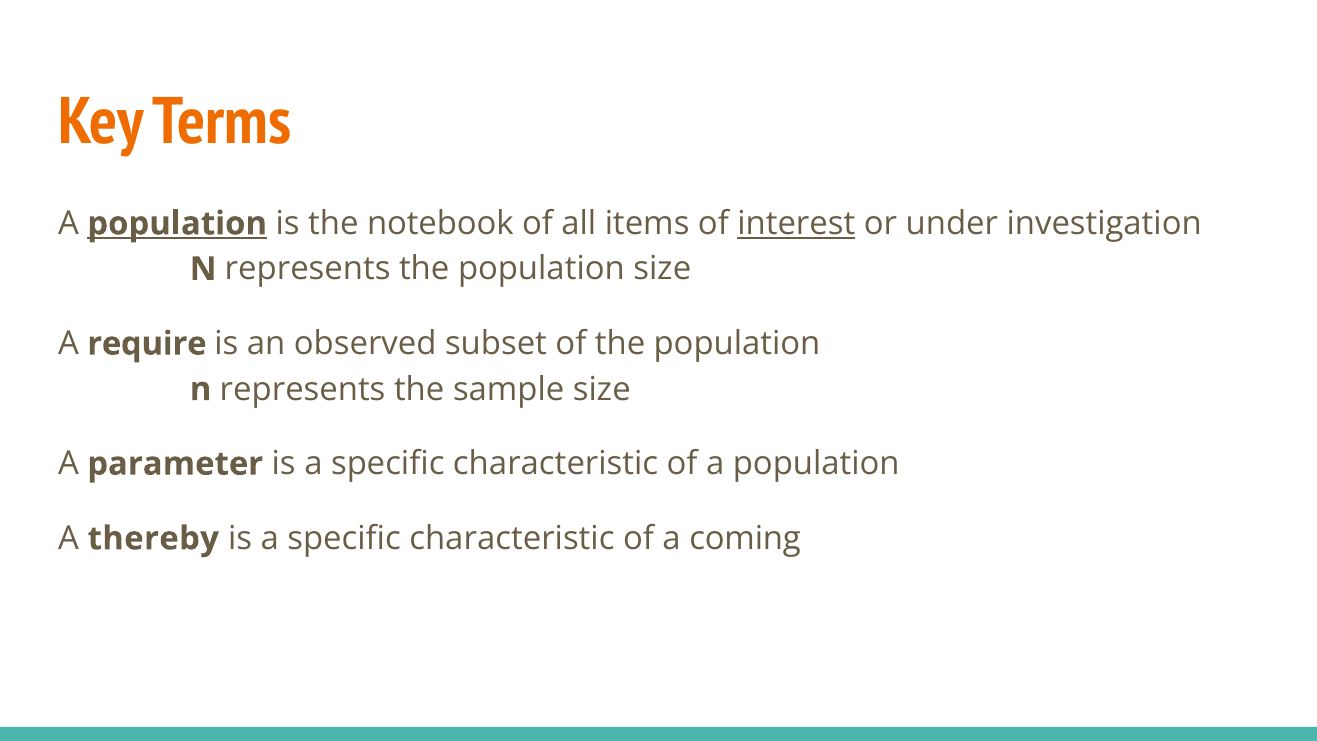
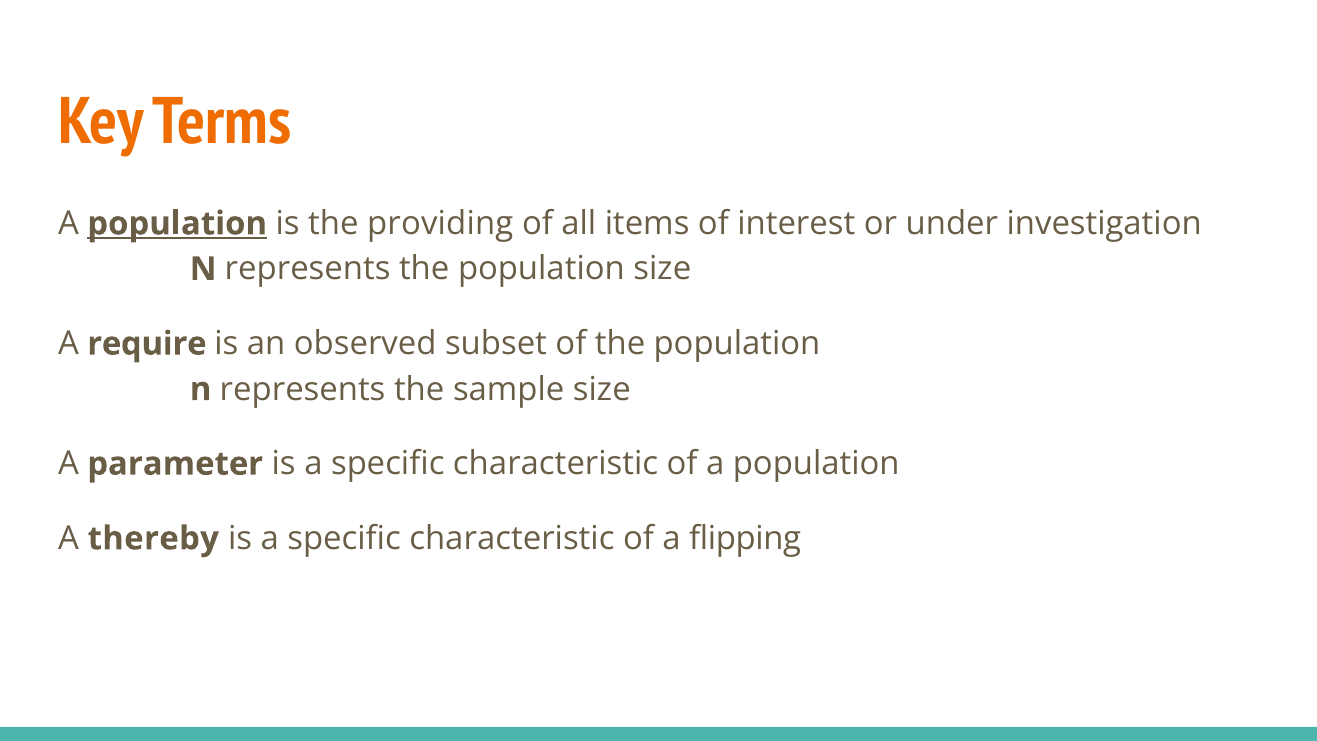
notebook: notebook -> providing (440, 224)
interest underline: present -> none (796, 224)
coming: coming -> flipping (745, 538)
